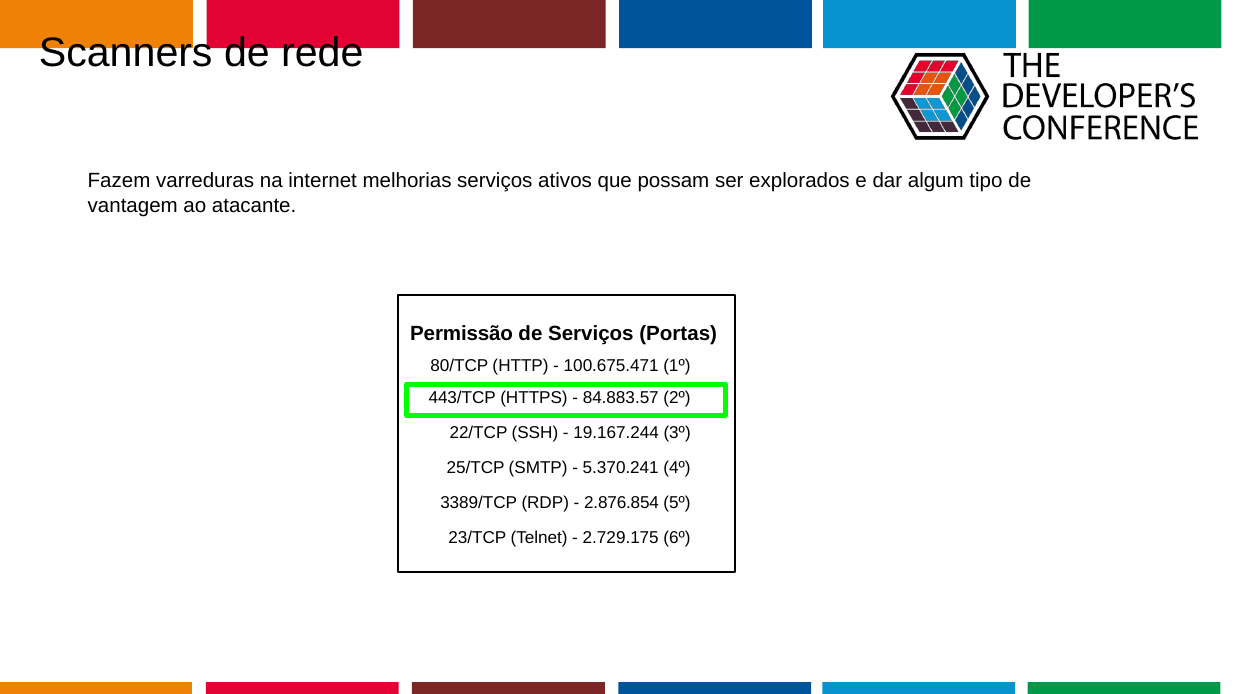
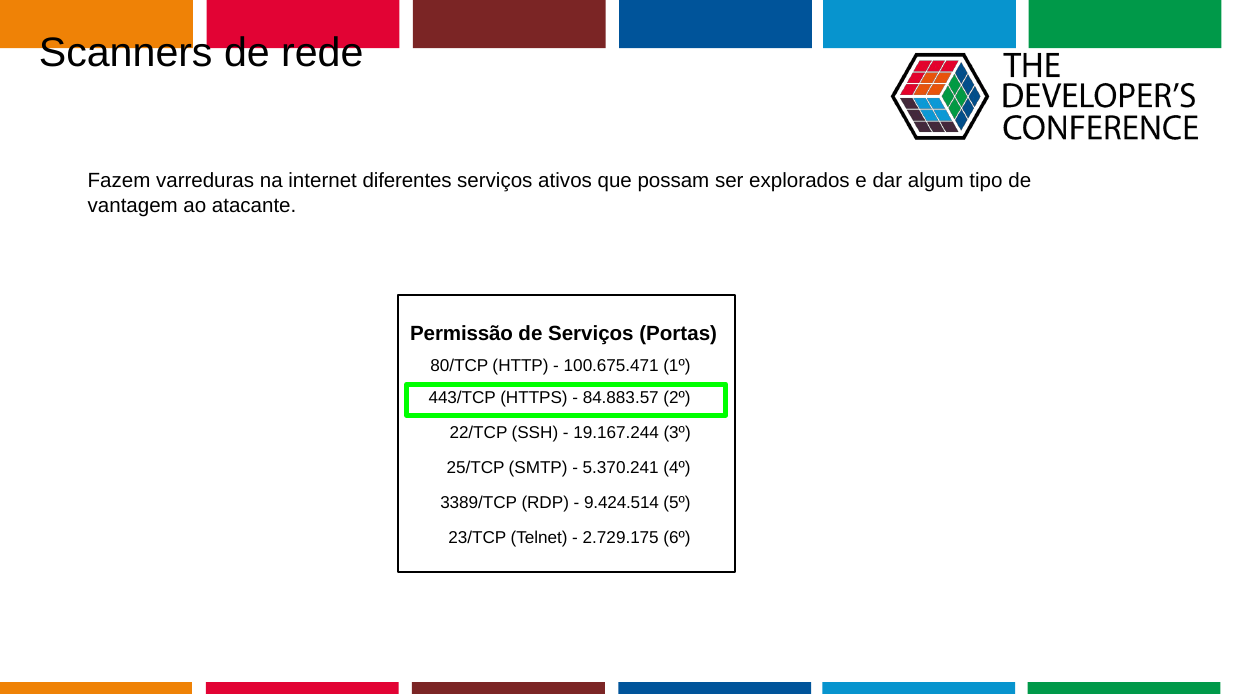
melhorias: melhorias -> diferentes (407, 181)
2.876.854: 2.876.854 -> 9.424.514 (622, 503)
